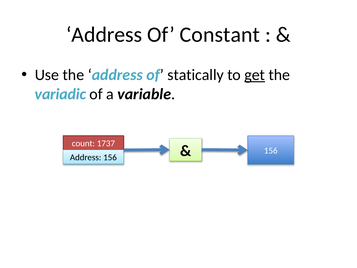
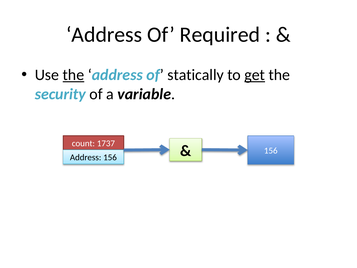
Constant: Constant -> Required (220, 35)
the underline: none -> present (73, 75)
variadic: variadic -> security (60, 94)
